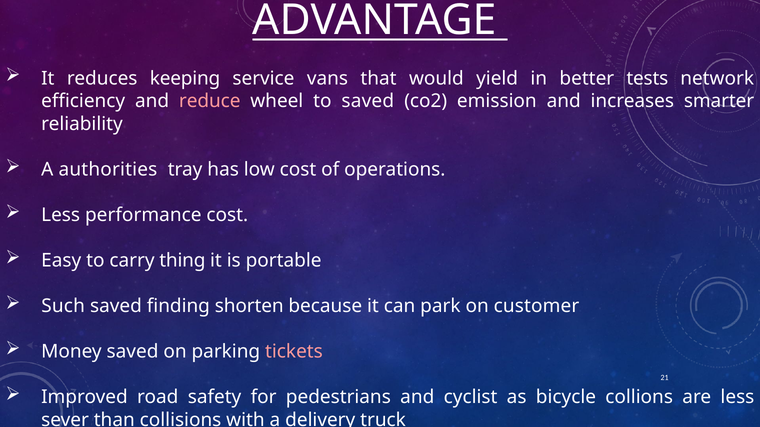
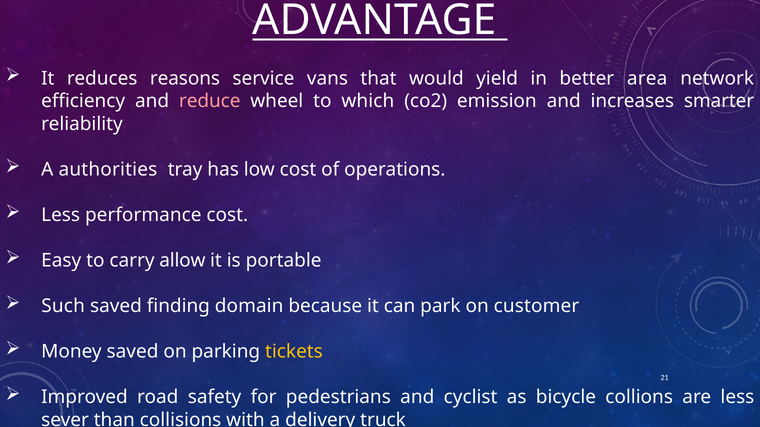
keeping: keeping -> reasons (185, 78)
tests: tests -> area (647, 78)
to saved: saved -> which (368, 101)
thing: thing -> allow (182, 261)
shorten: shorten -> domain (249, 306)
tickets colour: pink -> yellow (294, 352)
